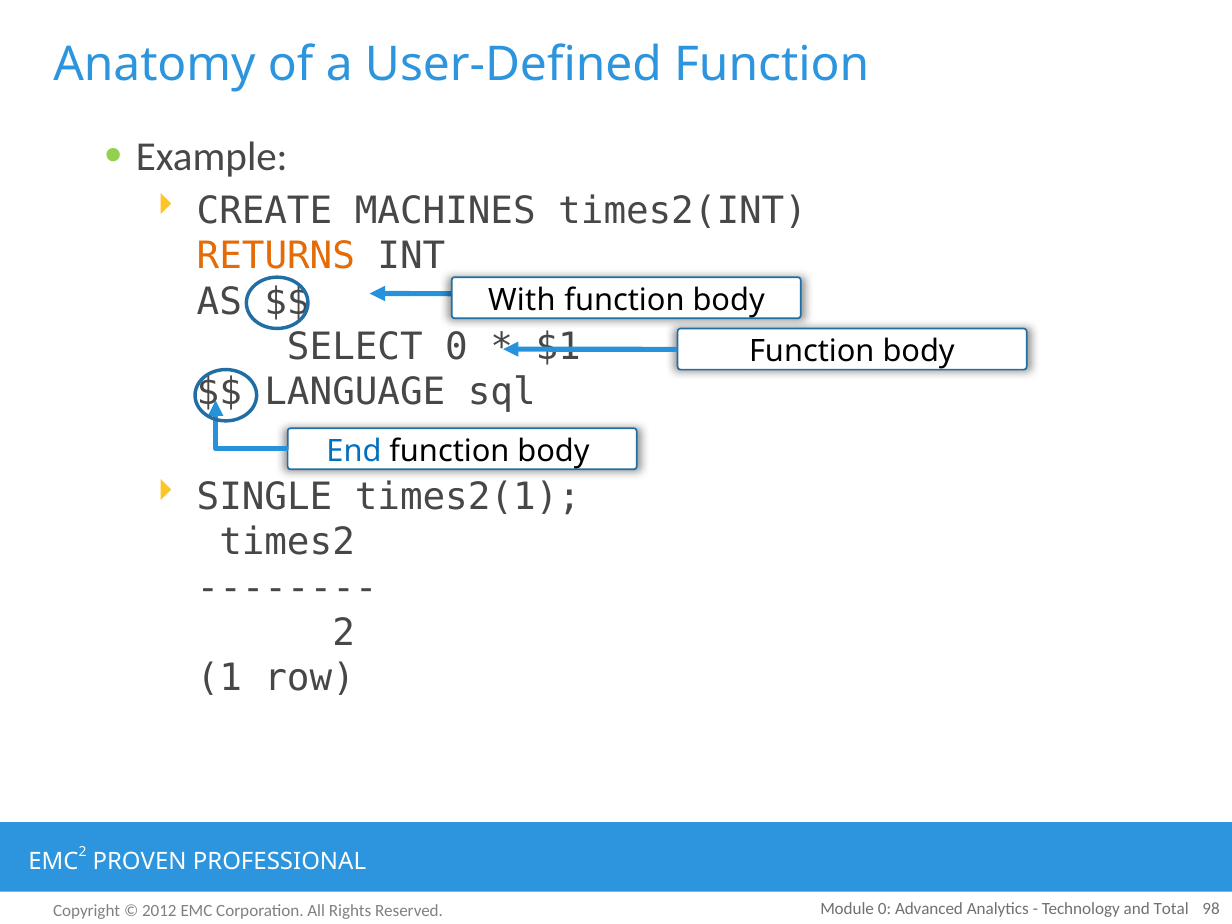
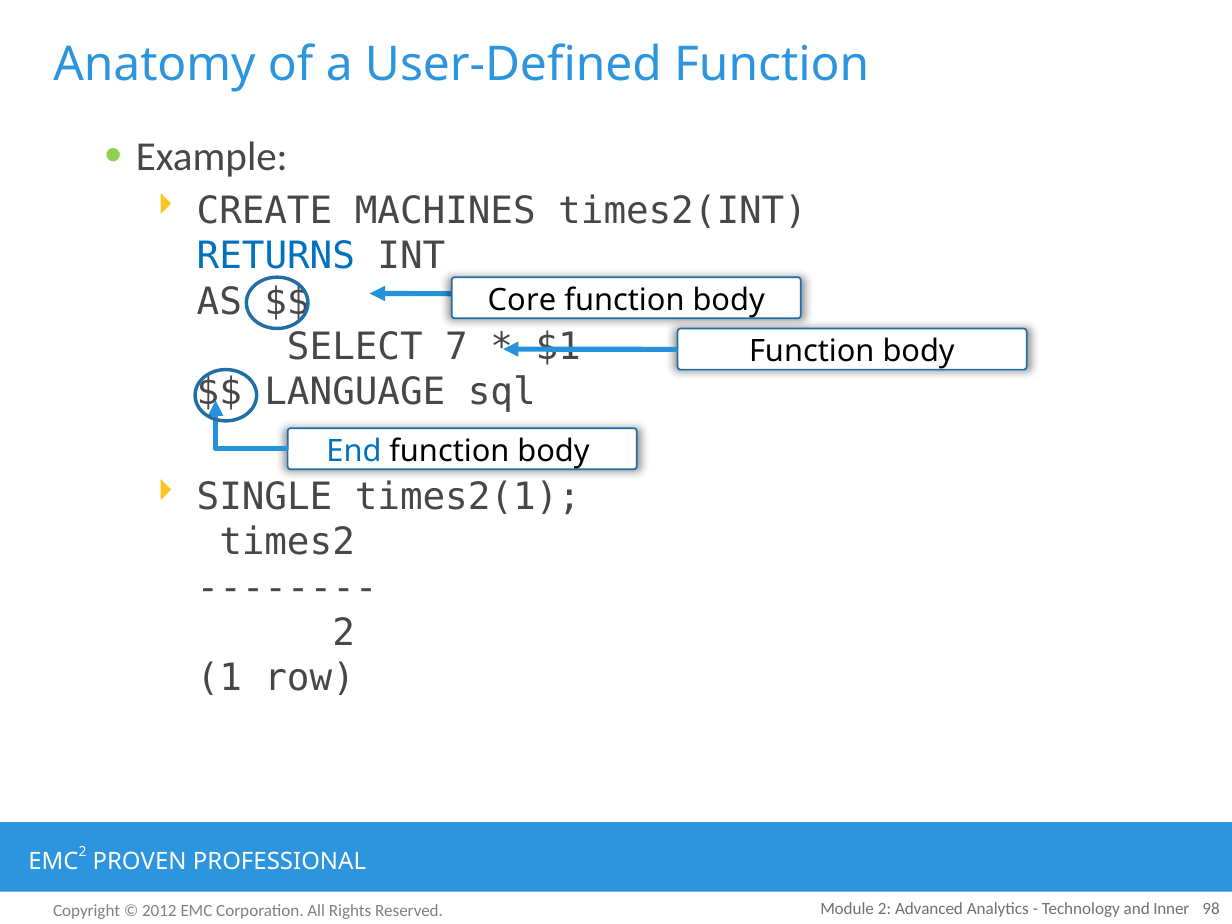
RETURNS colour: orange -> blue (276, 257)
With: With -> Core (522, 300)
SELECT 0: 0 -> 7 (457, 347)
Module 0: 0 -> 2 (885, 909)
Total: Total -> Inner (1171, 909)
